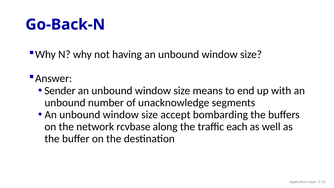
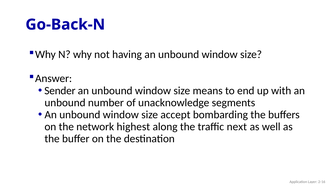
rcvbase: rcvbase -> highest (133, 127)
each: each -> next (237, 127)
